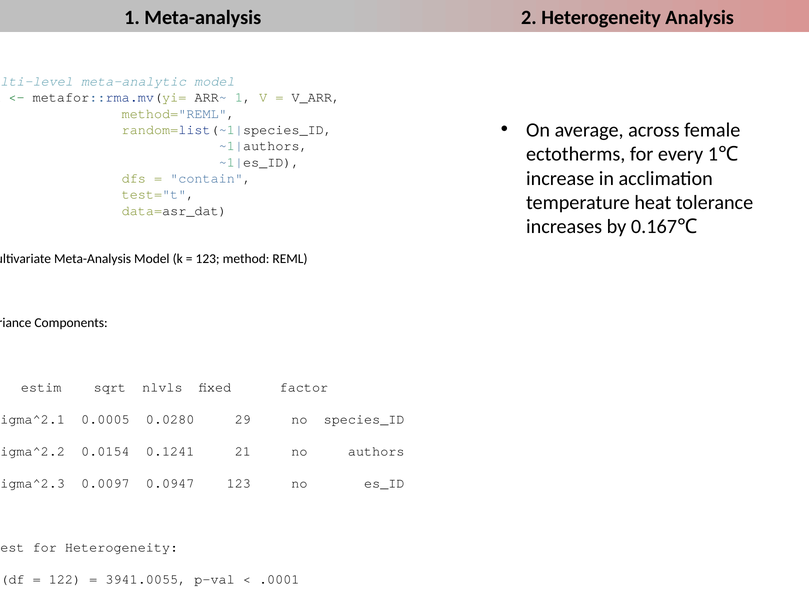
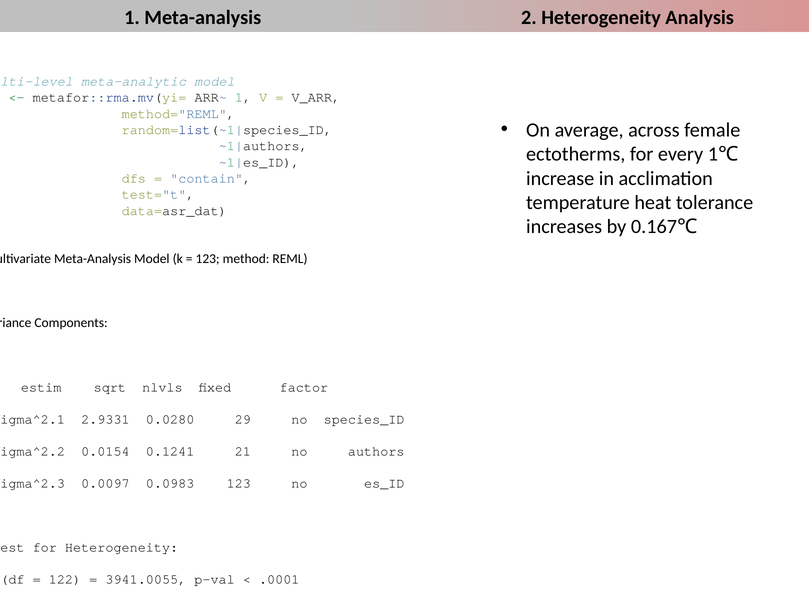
0.0005: 0.0005 -> 2.9331 (105, 420)
0.0947: 0.0947 -> 0.0983 (170, 484)
